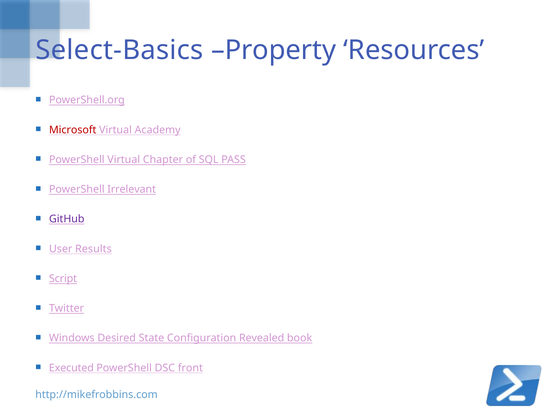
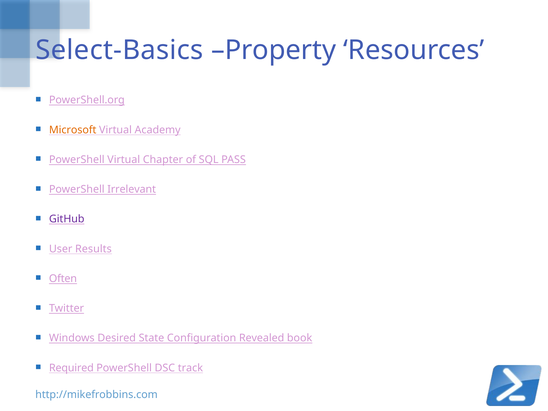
Microsoft colour: red -> orange (73, 130)
Script: Script -> Often (63, 279)
Executed: Executed -> Required (71, 368)
front: front -> track (190, 368)
